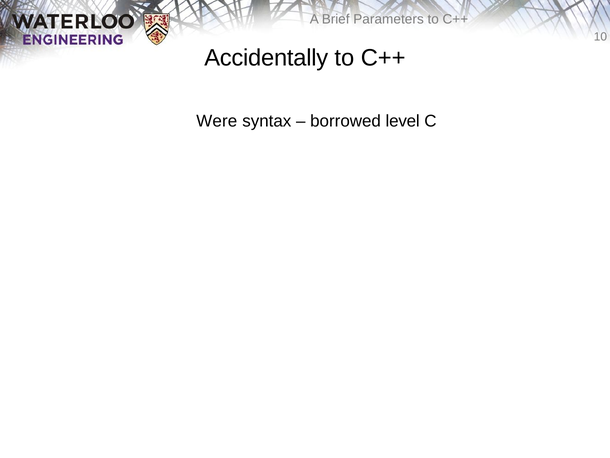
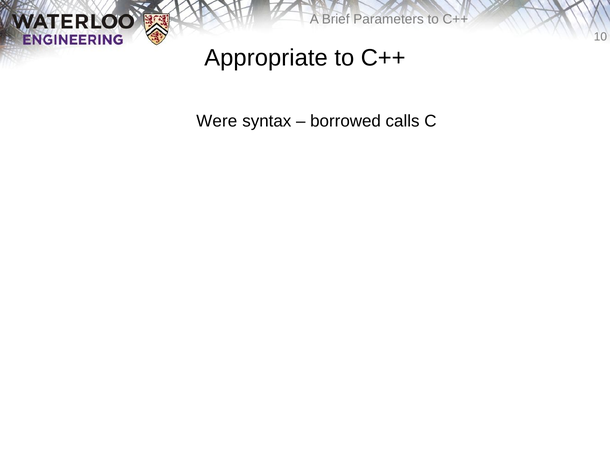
Accidentally: Accidentally -> Appropriate (266, 58)
level: level -> calls (403, 121)
